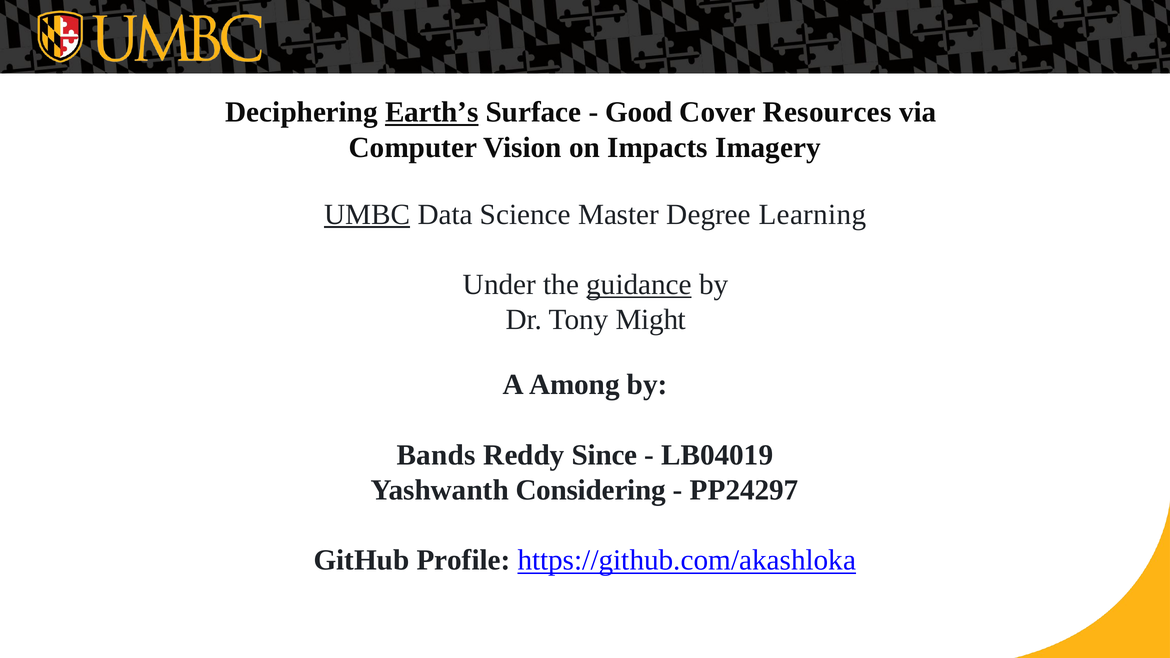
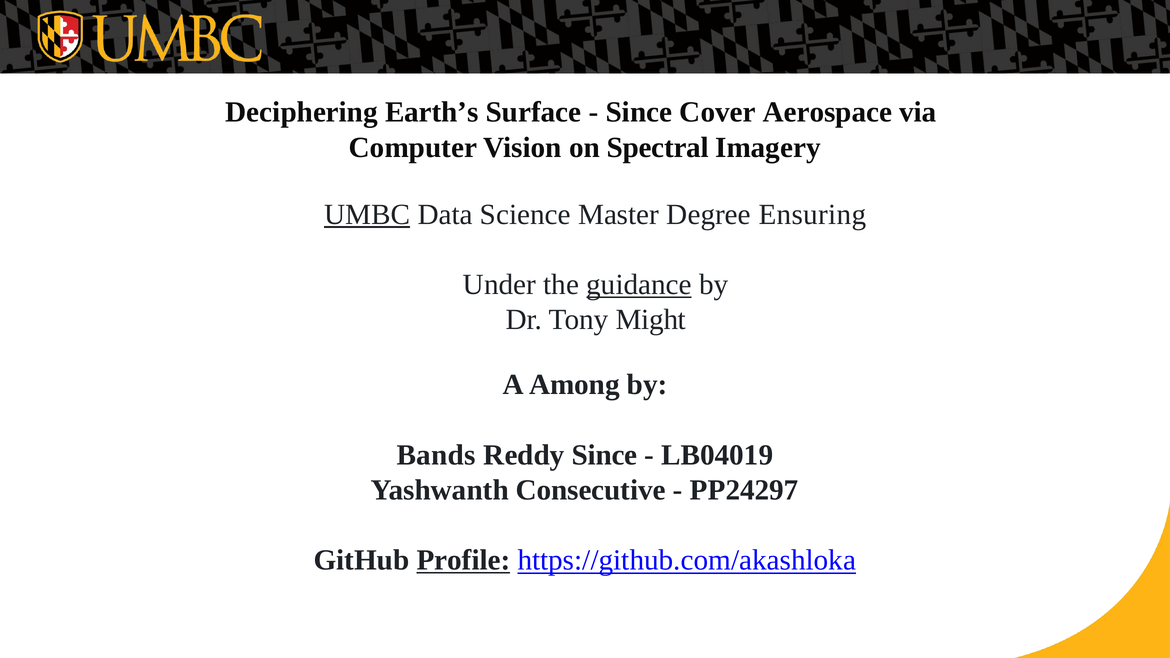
Earth’s underline: present -> none (432, 112)
Good: Good -> Since (639, 112)
Resources: Resources -> Aerospace (827, 112)
Impacts: Impacts -> Spectral (658, 147)
Learning: Learning -> Ensuring (812, 214)
Considering: Considering -> Consecutive (591, 490)
Profile underline: none -> present (463, 560)
